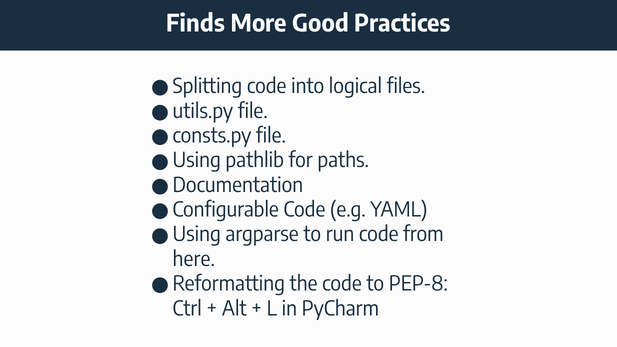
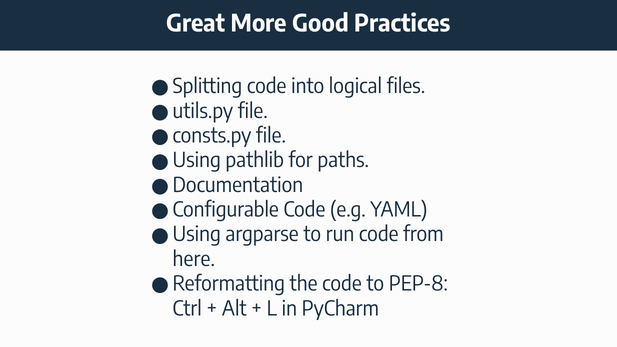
Finds: Finds -> Great (196, 24)
